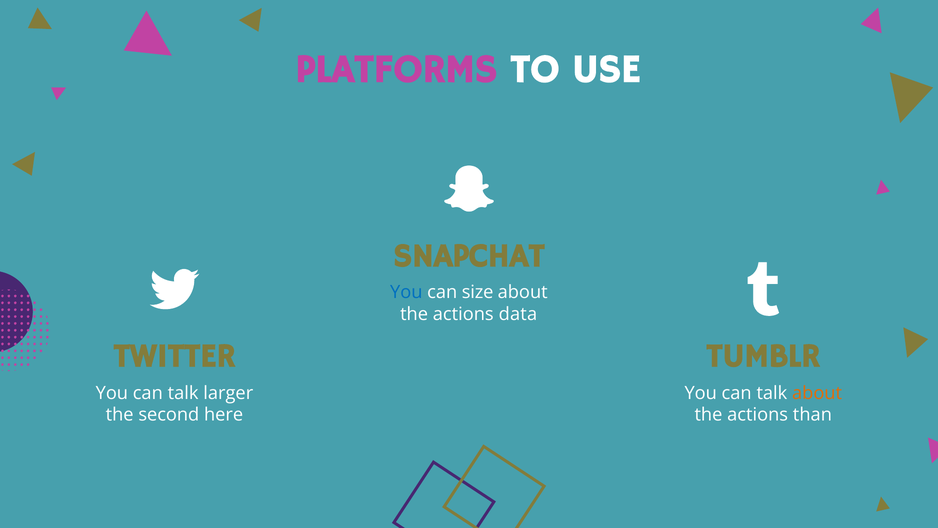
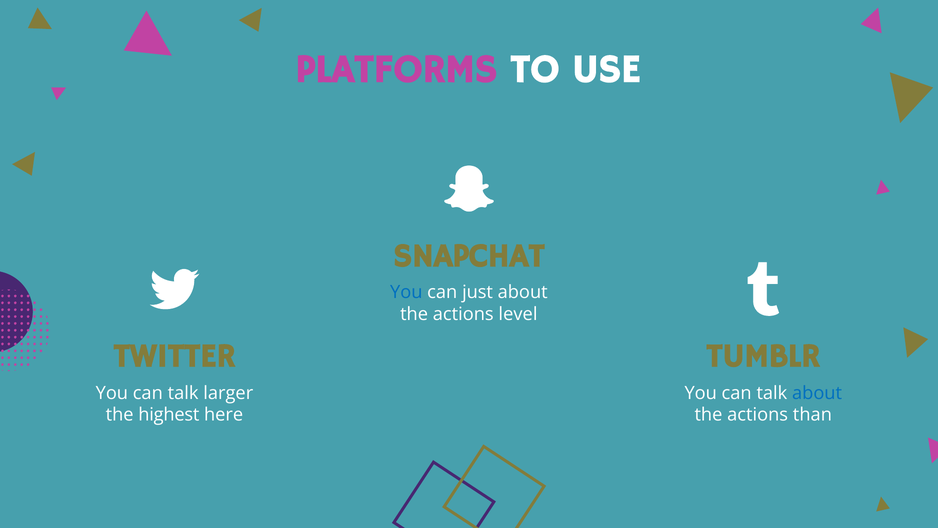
size: size -> just (478, 292)
data: data -> level (518, 314)
about colour: orange -> blue (817, 393)
second: second -> highest (169, 415)
